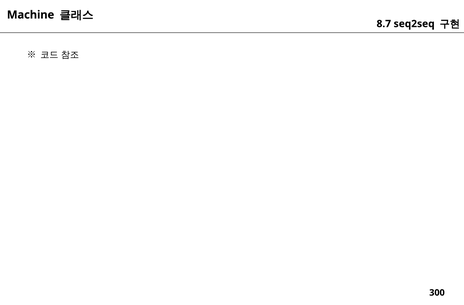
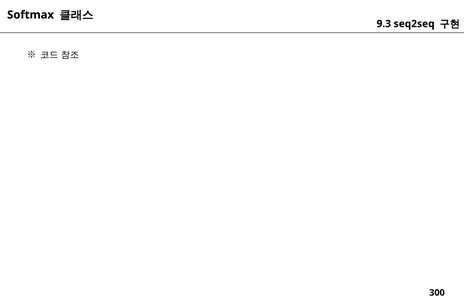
Machine: Machine -> Softmax (31, 15)
8.7: 8.7 -> 9.3 (384, 24)
